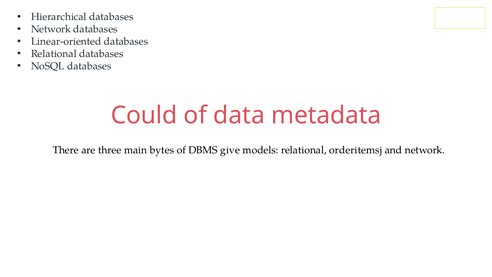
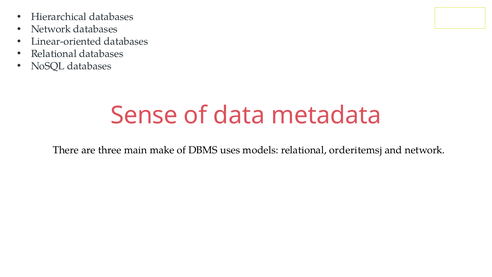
Could: Could -> Sense (144, 115)
bytes: bytes -> make (162, 150)
give: give -> uses (230, 150)
